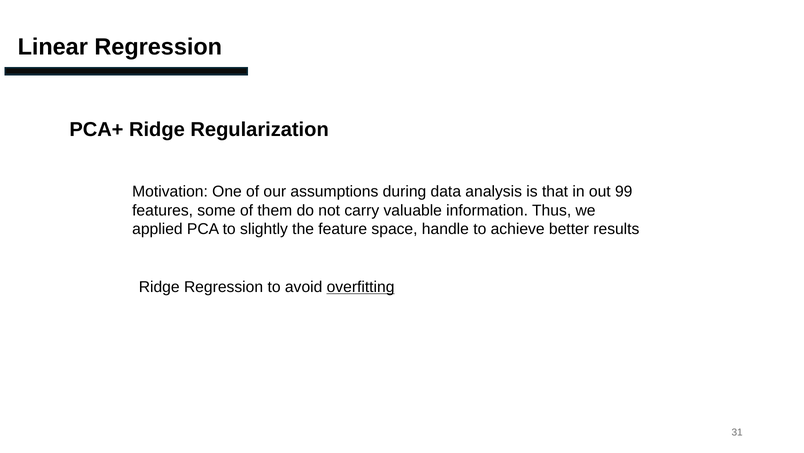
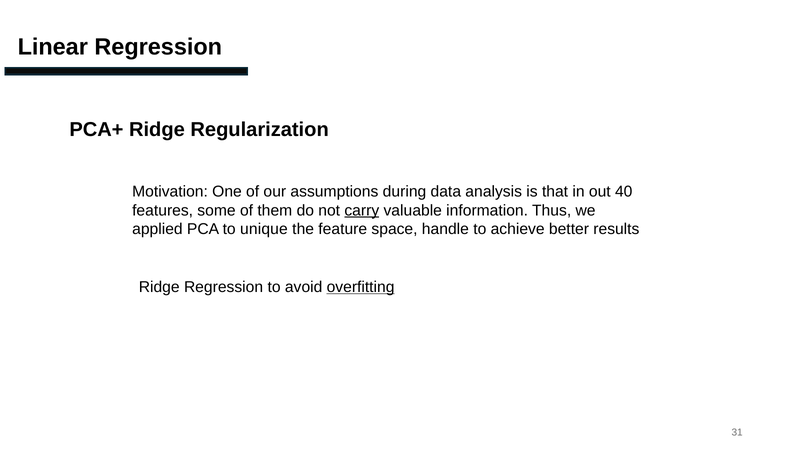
99: 99 -> 40 (624, 191)
carry underline: none -> present (362, 210)
slightly: slightly -> unique (264, 229)
